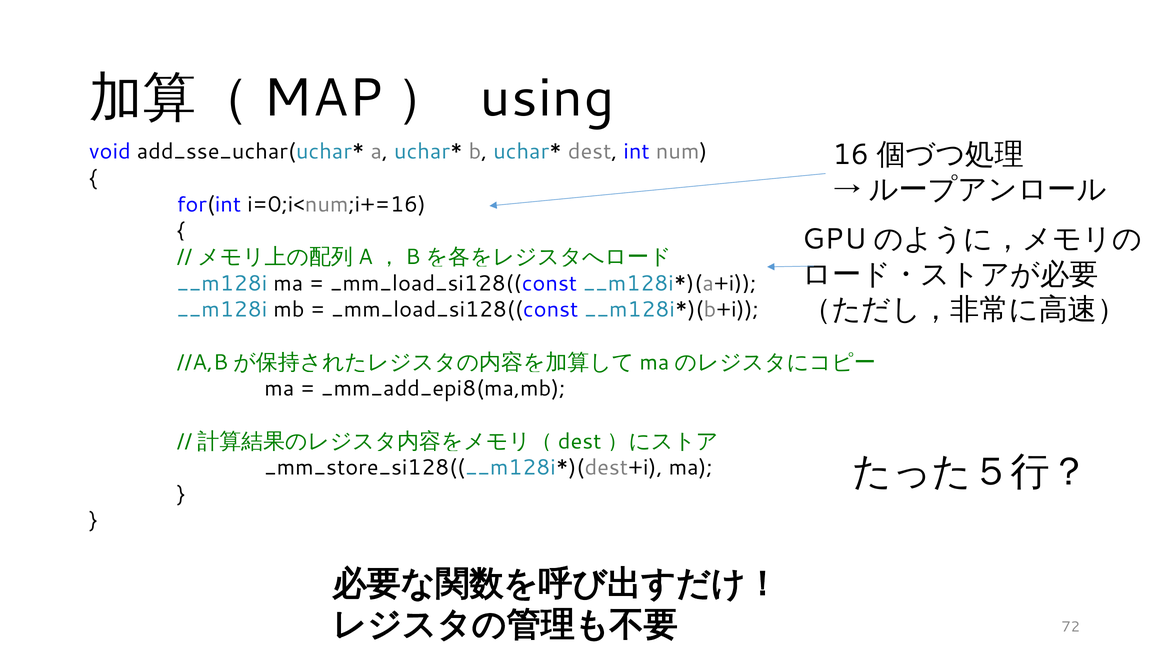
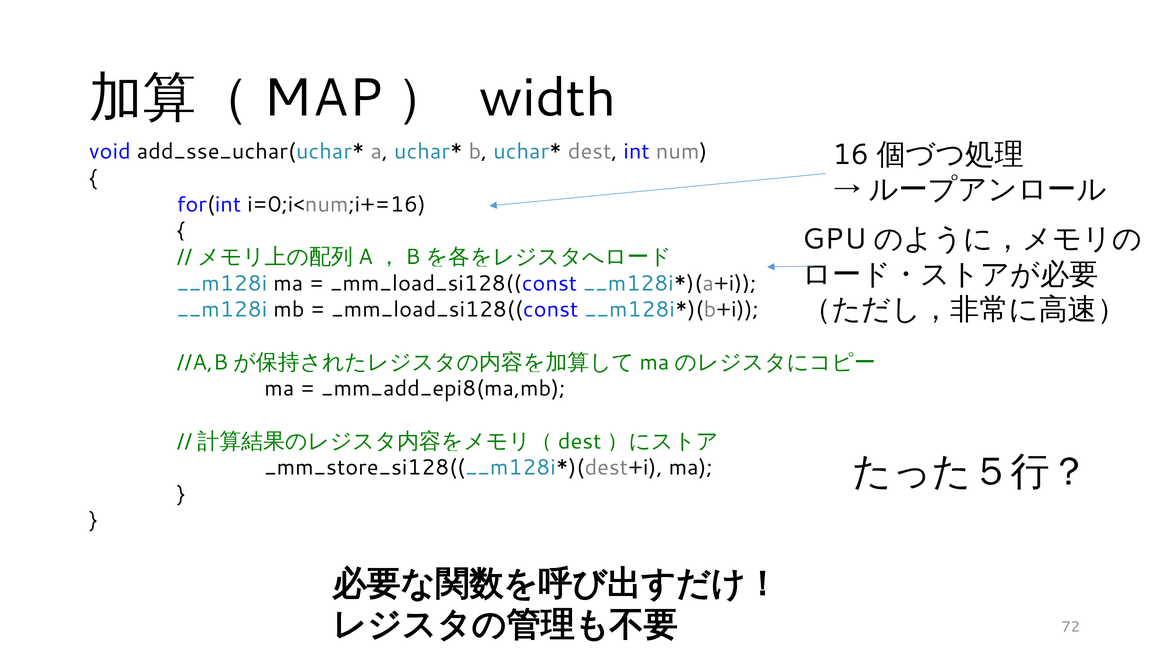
using: using -> width (548, 98)
